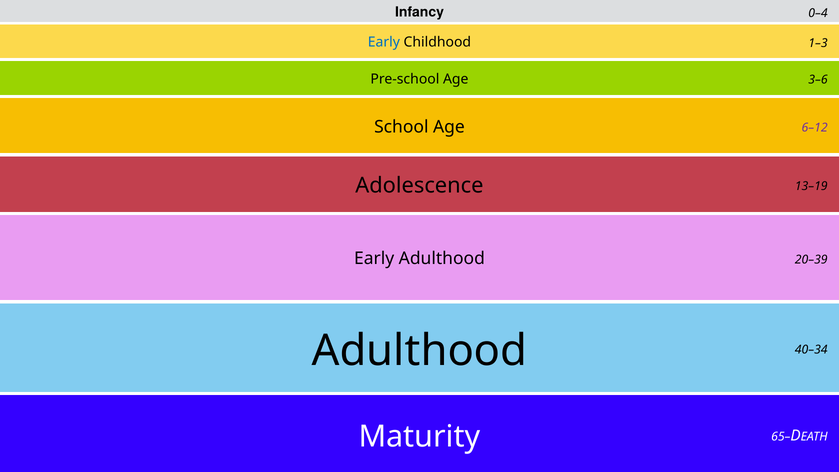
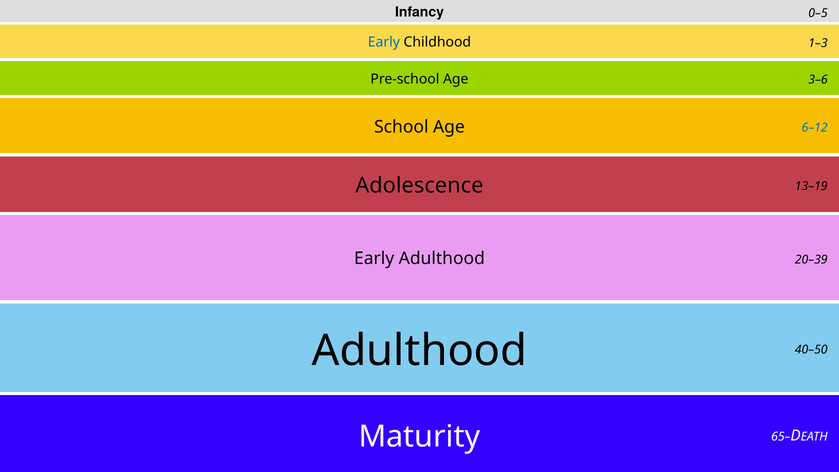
0–4: 0–4 -> 0–5 (818, 13)
6–12 colour: purple -> blue (815, 128)
40–34: 40–34 -> 40–50 (811, 350)
